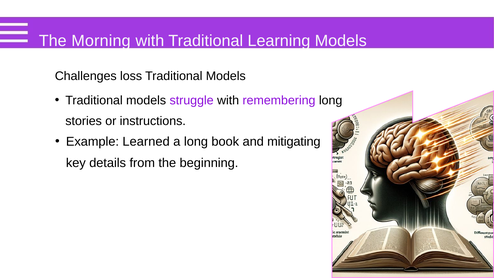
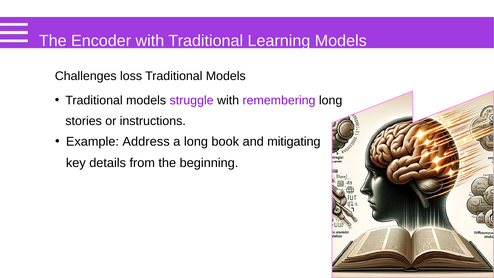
Morning: Morning -> Encoder (101, 41)
Learned: Learned -> Address (146, 142)
